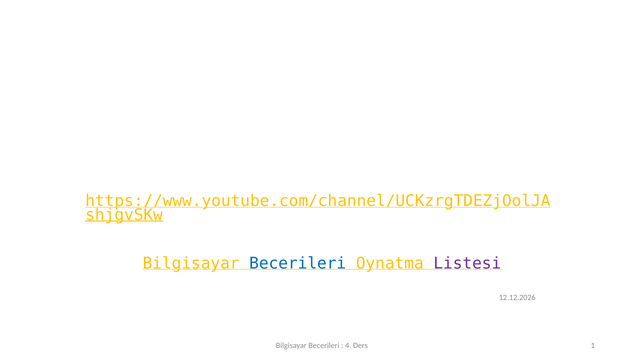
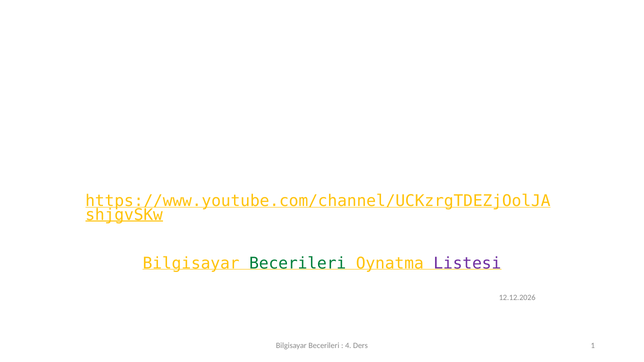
Becerileri colour: blue -> green (298, 263)
